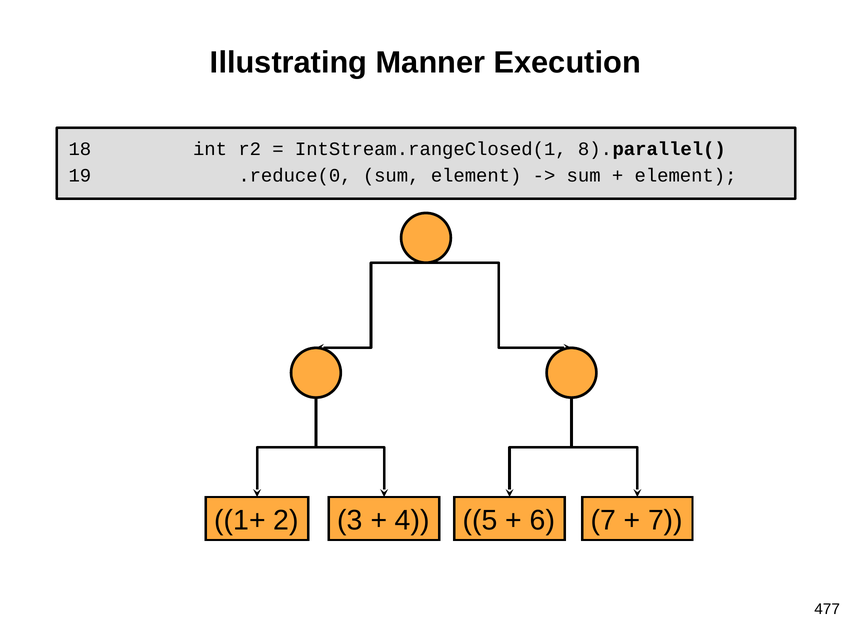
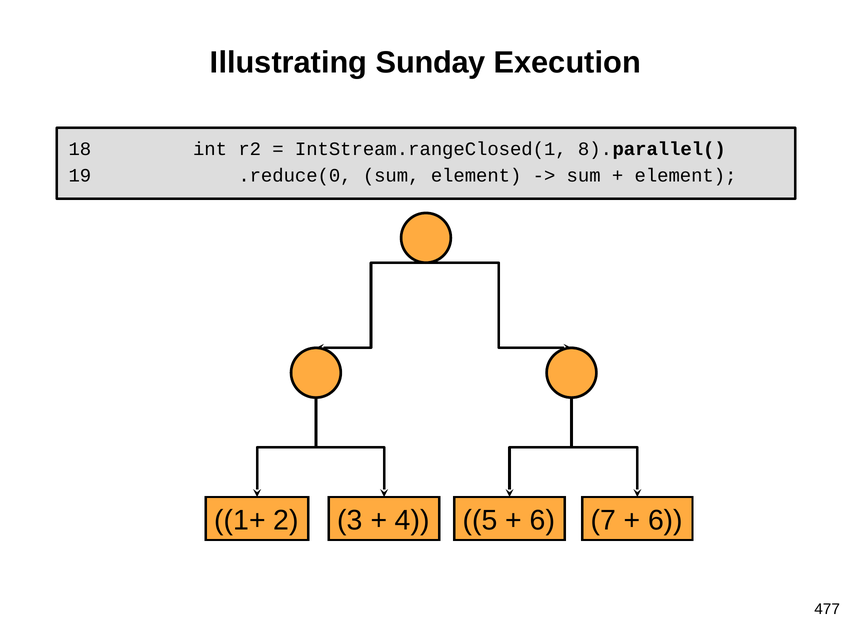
Manner: Manner -> Sunday (431, 63)
7: 7 -> 6 (666, 520)
